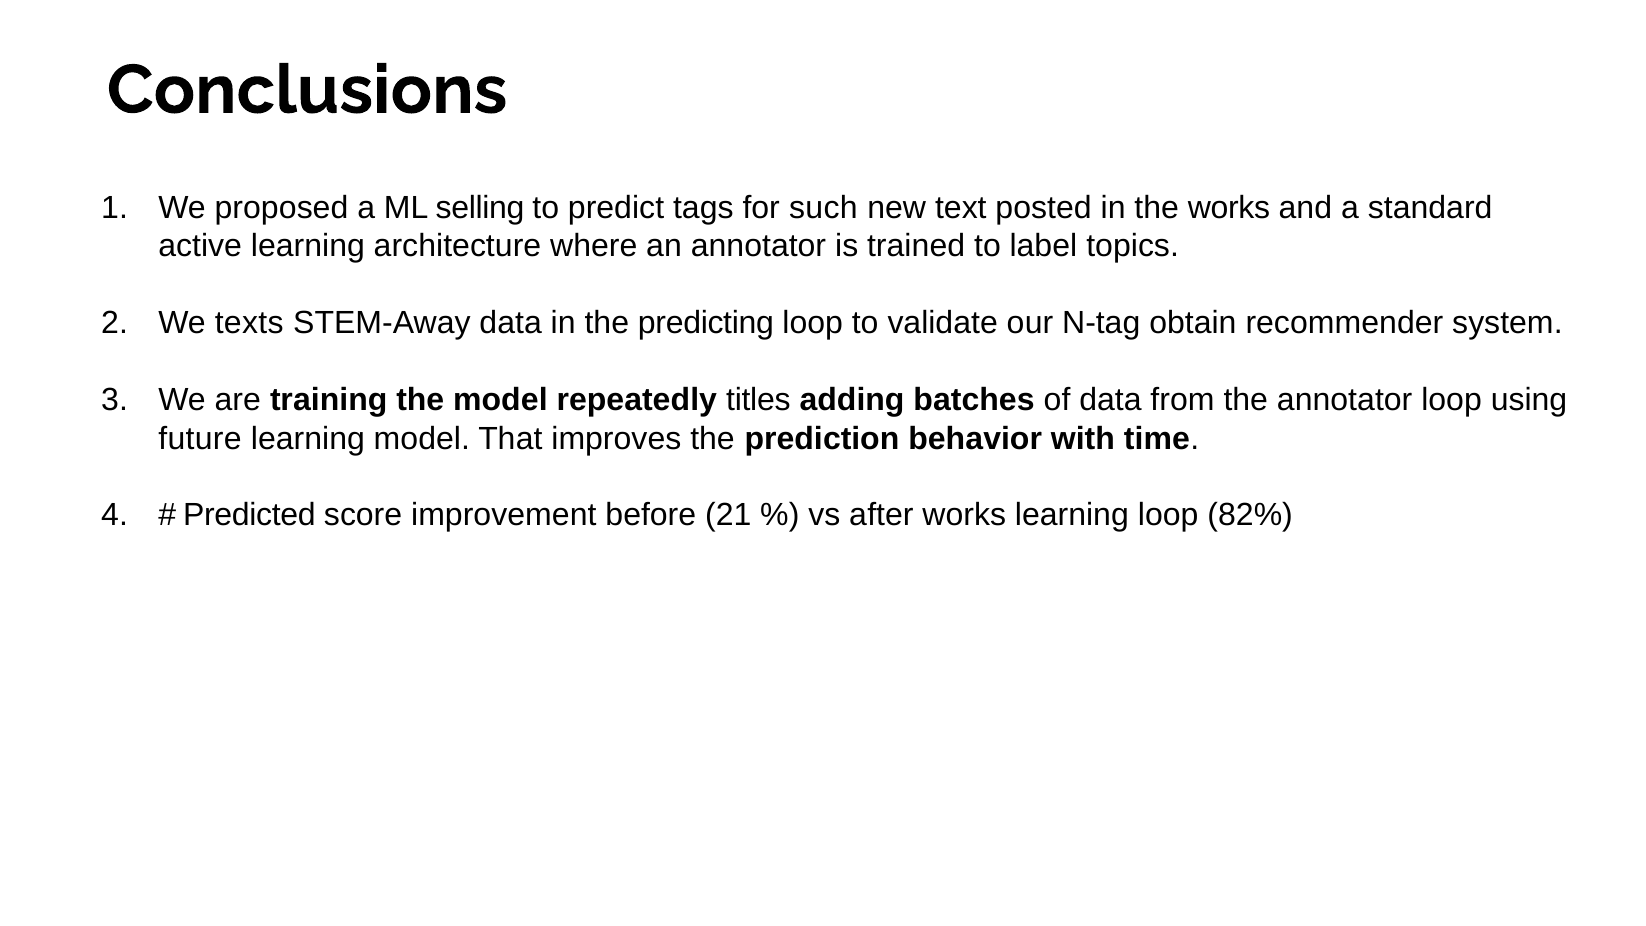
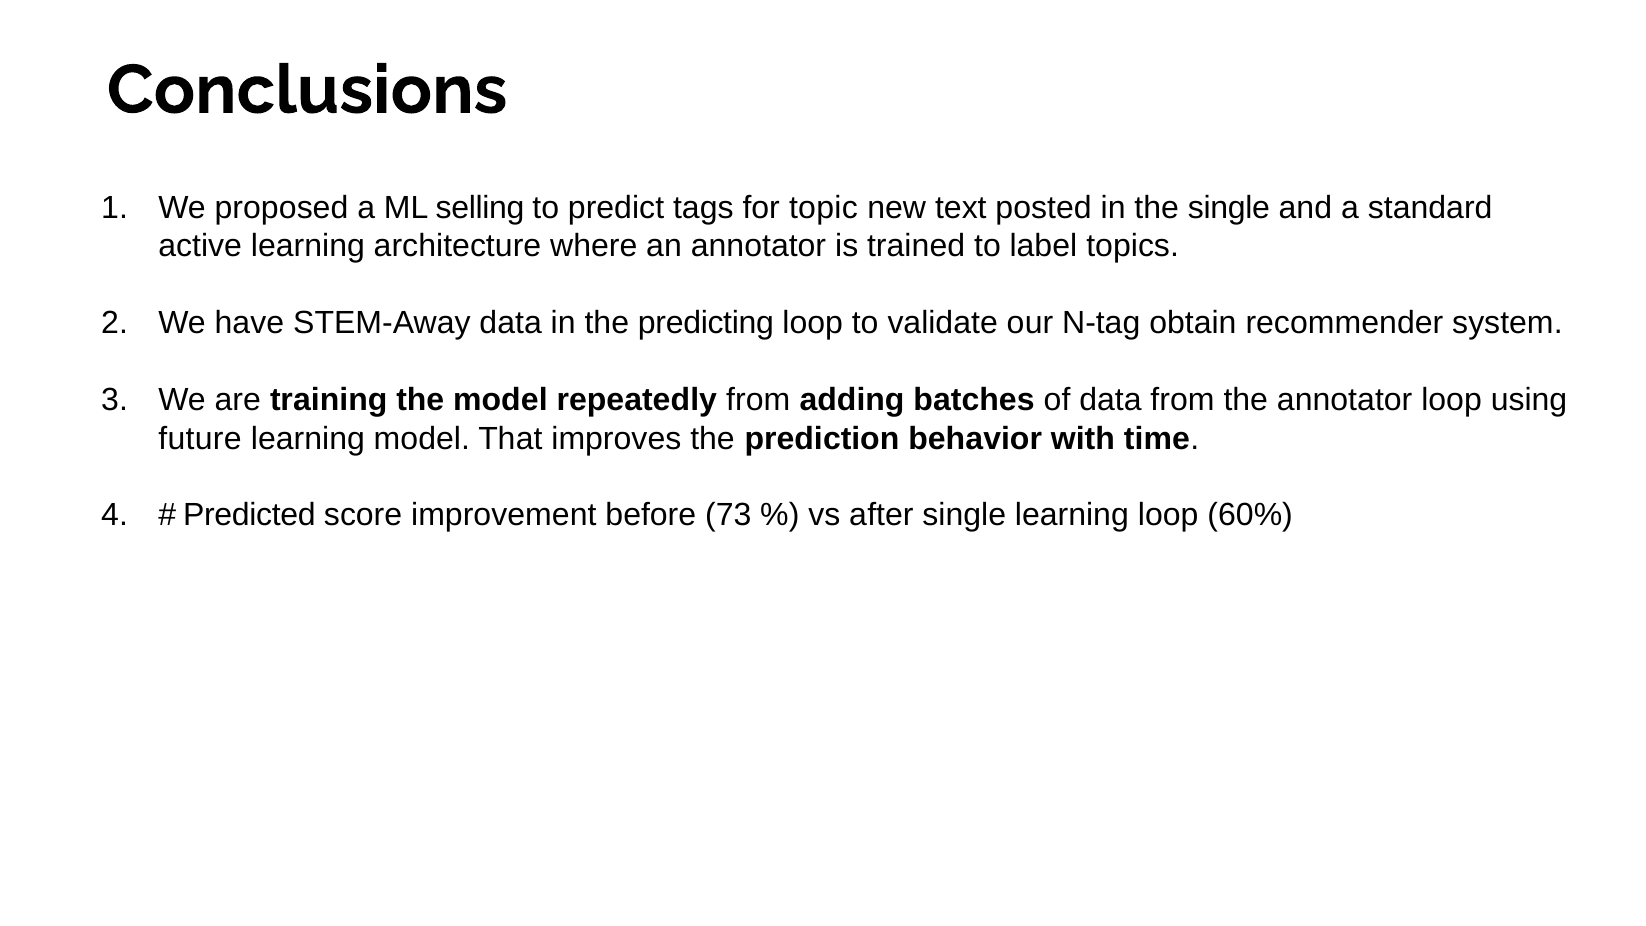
such: such -> topic (823, 208)
the works: works -> single (1229, 208)
texts: texts -> have (249, 323)
repeatedly titles: titles -> from (758, 400)
21: 21 -> 73 (728, 515)
after works: works -> single (964, 515)
82%: 82% -> 60% (1250, 515)
